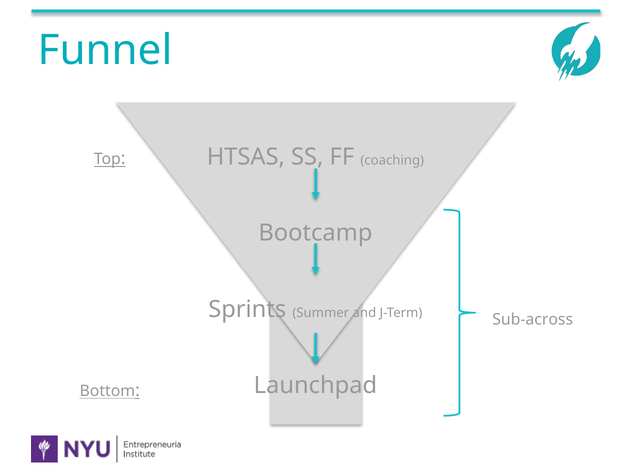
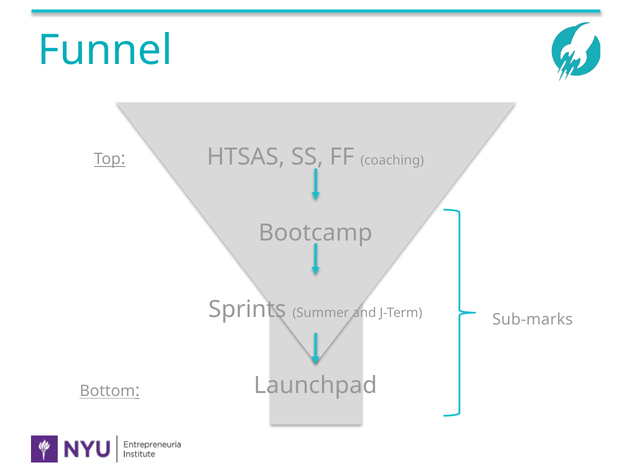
Sub-across: Sub-across -> Sub-marks (533, 319)
